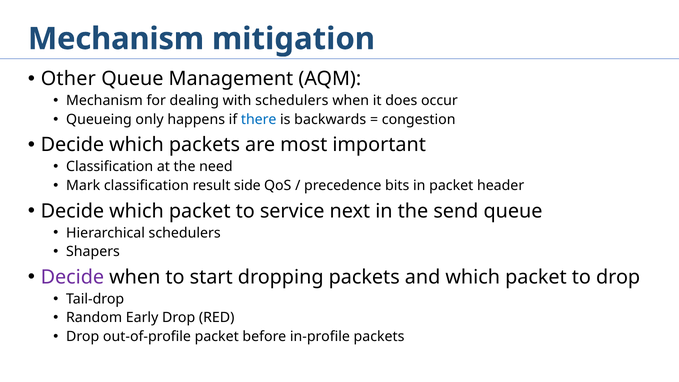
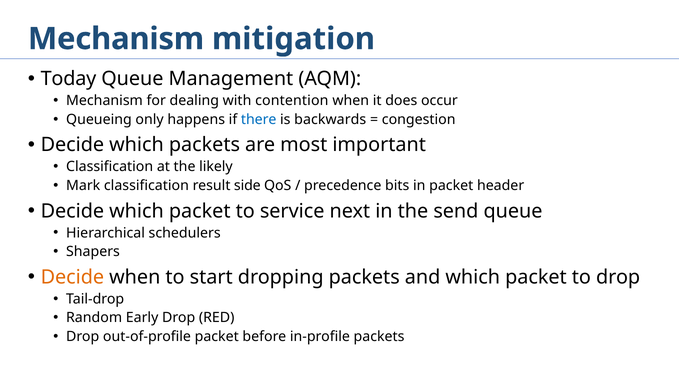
Other: Other -> Today (68, 79)
with schedulers: schedulers -> contention (292, 101)
need: need -> likely (216, 167)
Decide colour: purple -> orange (72, 277)
